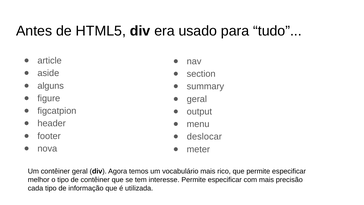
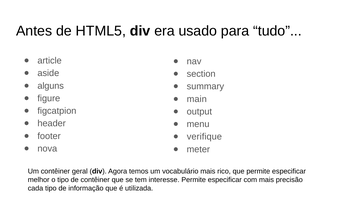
geral: geral -> main (197, 99)
deslocar: deslocar -> verifique (204, 137)
